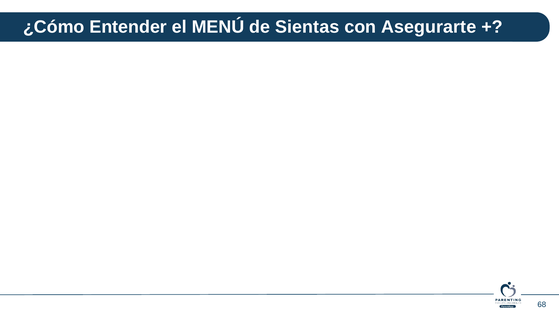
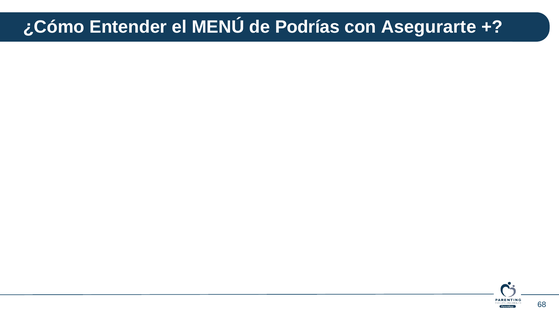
Sientas: Sientas -> Podrías (307, 27)
